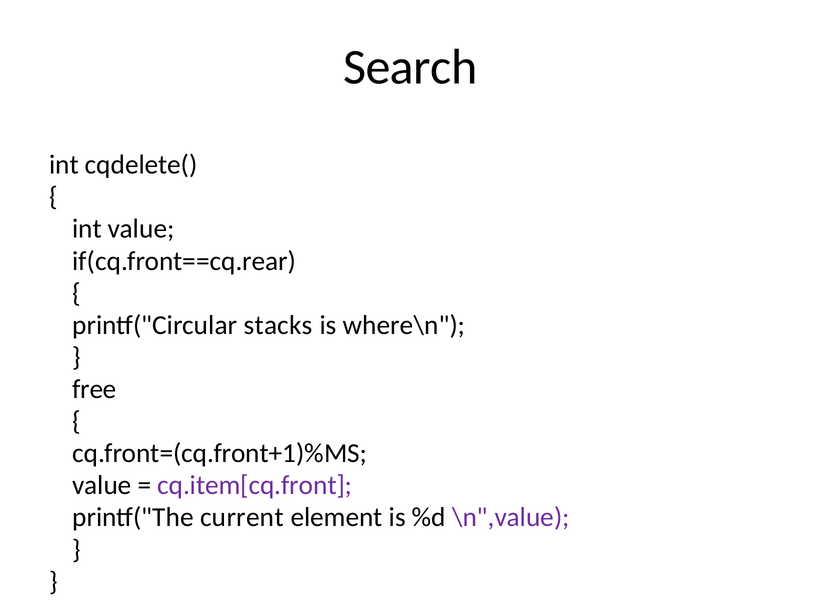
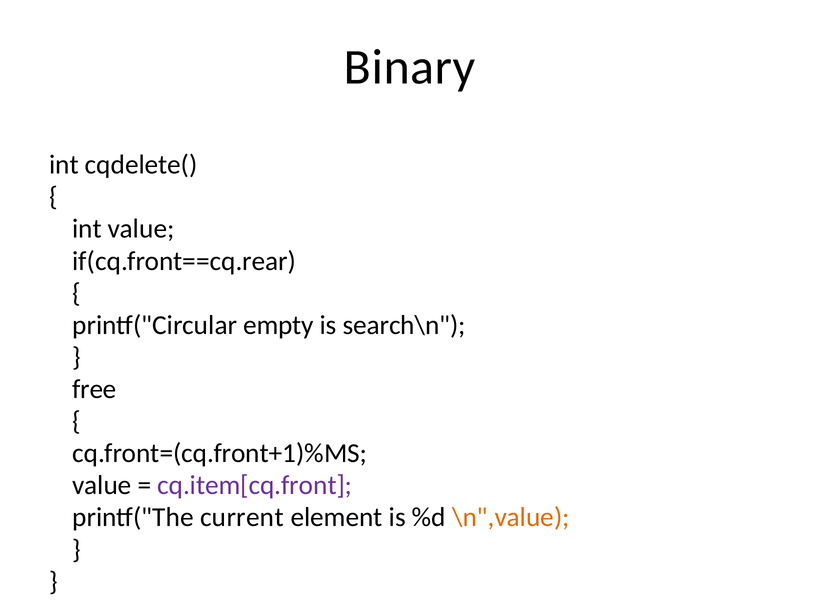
Search: Search -> Binary (410, 67)
stacks: stacks -> empty (278, 325)
where\n: where\n -> search\n (404, 325)
\n",value colour: purple -> orange (511, 517)
